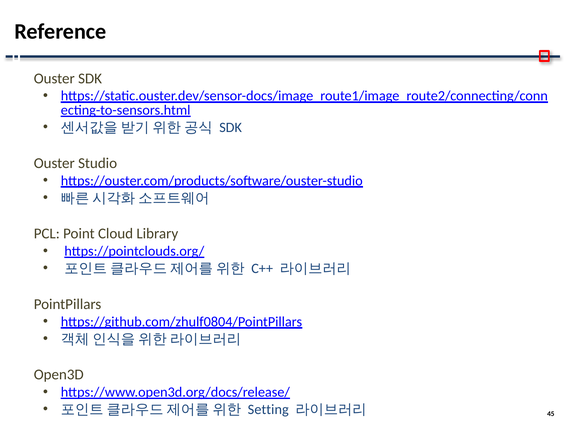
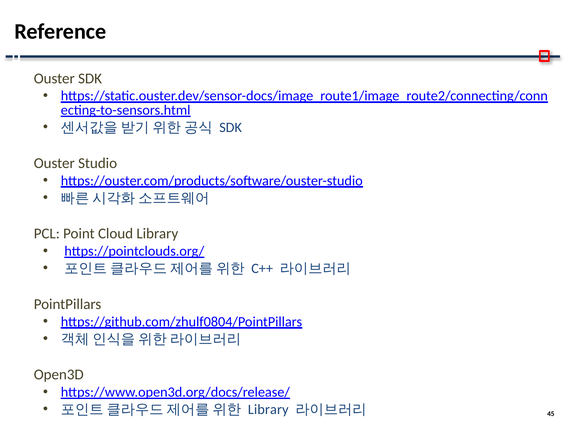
Setting: Setting -> Library (268, 409)
